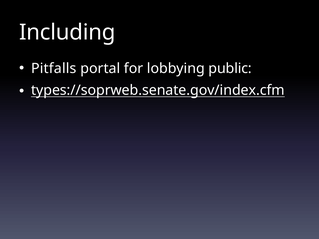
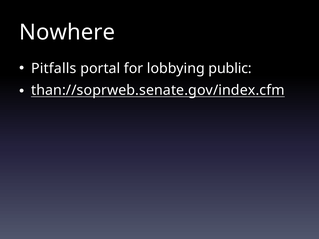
Including: Including -> Nowhere (67, 32)
types://soprweb.senate.gov/index.cfm: types://soprweb.senate.gov/index.cfm -> than://soprweb.senate.gov/index.cfm (158, 90)
